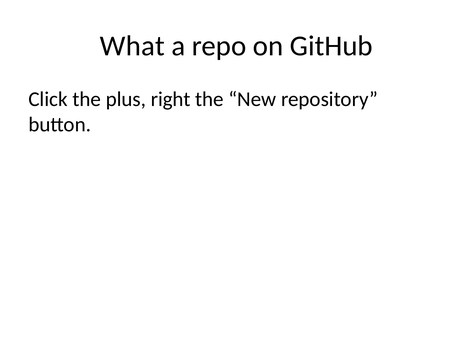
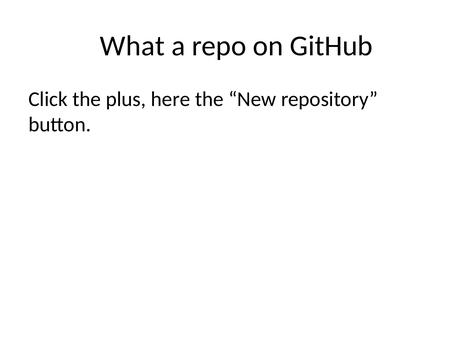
right: right -> here (171, 99)
